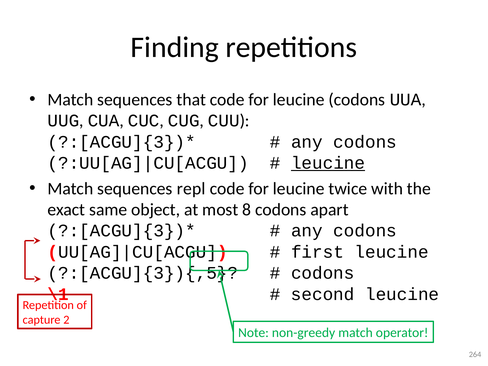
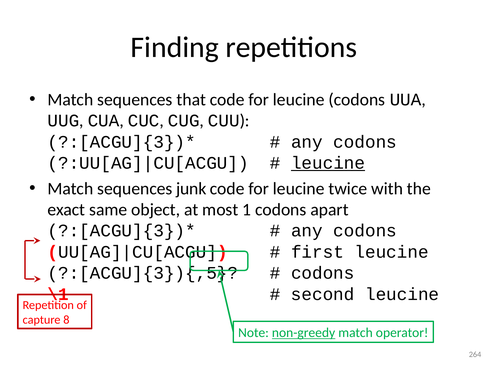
repl: repl -> junk (191, 189)
8: 8 -> 1 (247, 210)
2: 2 -> 8 (66, 320)
non-greedy underline: none -> present (304, 333)
